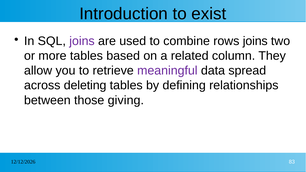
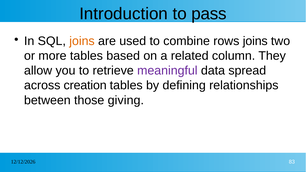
exist: exist -> pass (209, 14)
joins colour: purple -> orange (82, 41)
deleting: deleting -> creation (85, 85)
